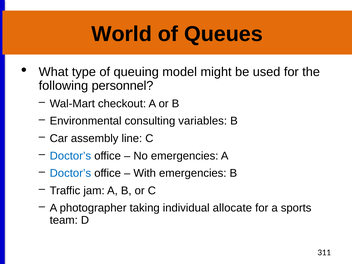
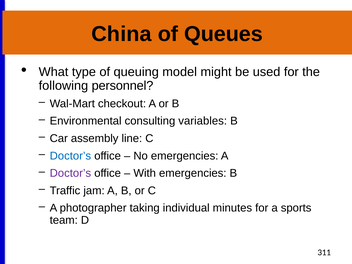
World: World -> China (121, 34)
Doctor’s colour: blue -> purple (70, 173)
allocate: allocate -> minutes (232, 208)
